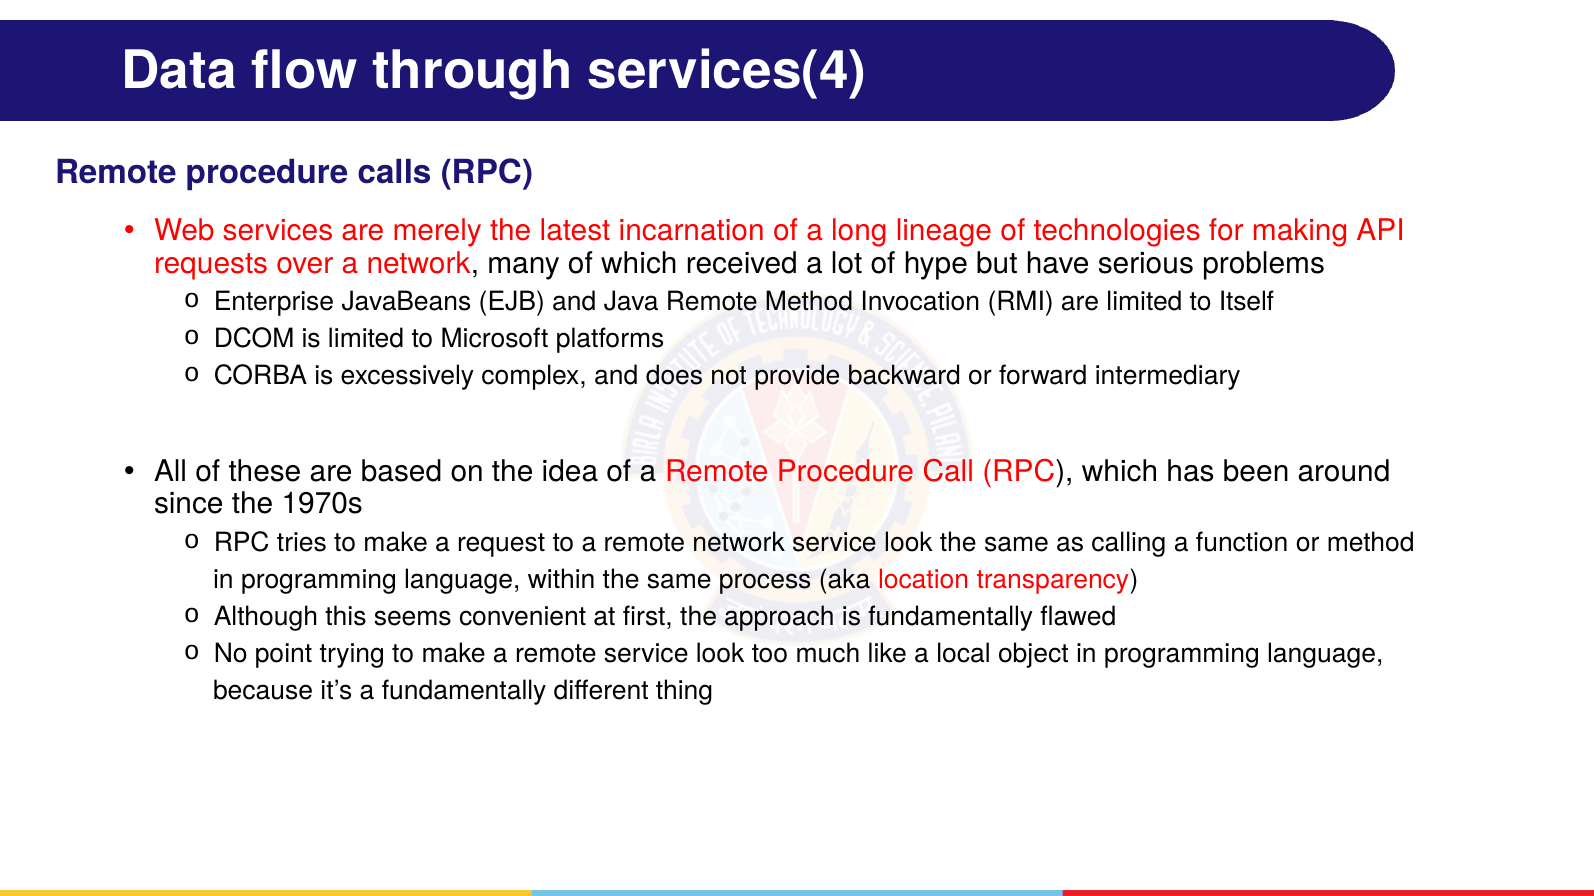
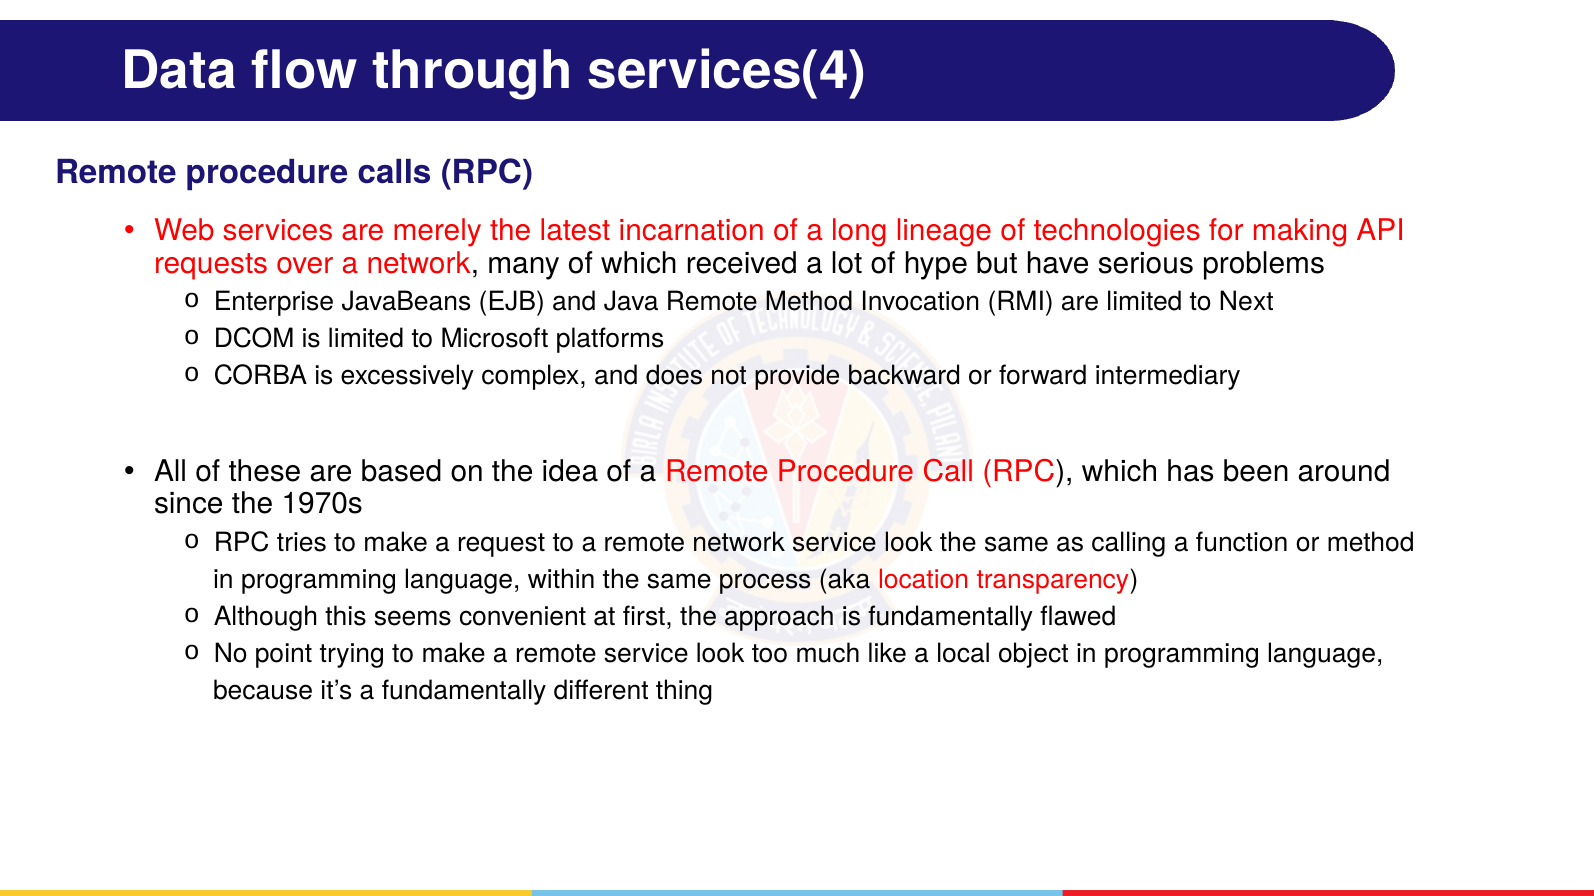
Itself: Itself -> Next (1246, 302)
